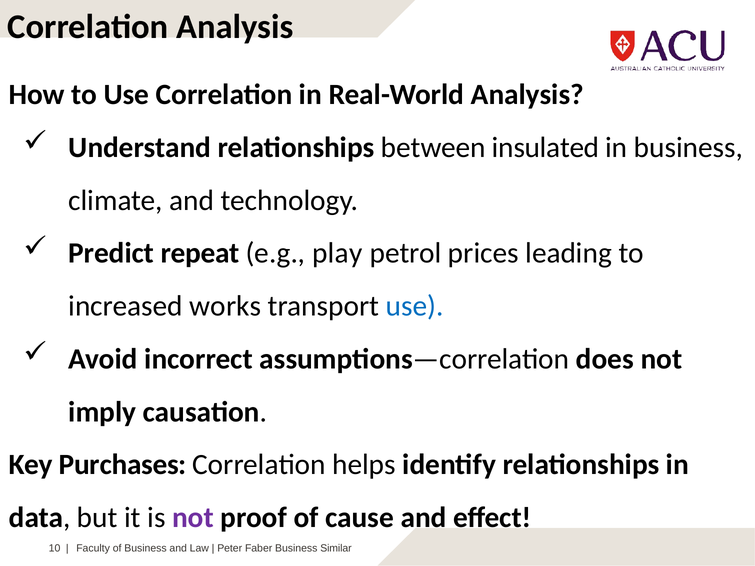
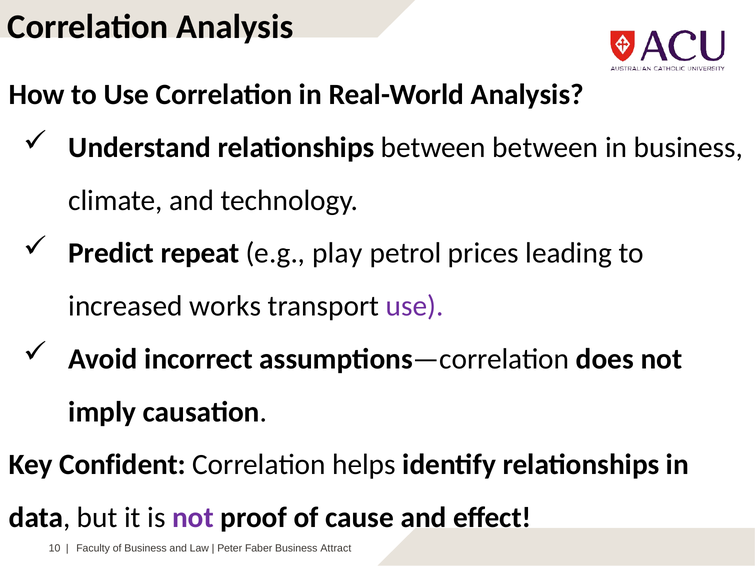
between insulated: insulated -> between (545, 148)
use colour: blue -> purple (415, 306)
Purchases: Purchases -> Confident (123, 465)
Similar: Similar -> Attract (336, 548)
